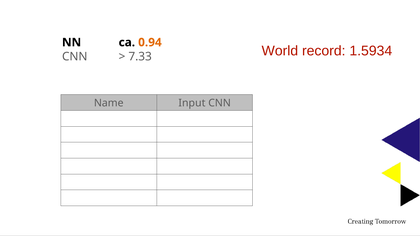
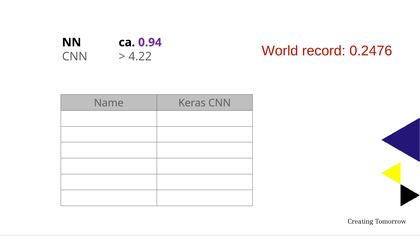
0.94 colour: orange -> purple (150, 42)
1.5934: 1.5934 -> 0.2476 (371, 51)
7.33: 7.33 -> 4.22 (140, 57)
Input: Input -> Keras (192, 103)
